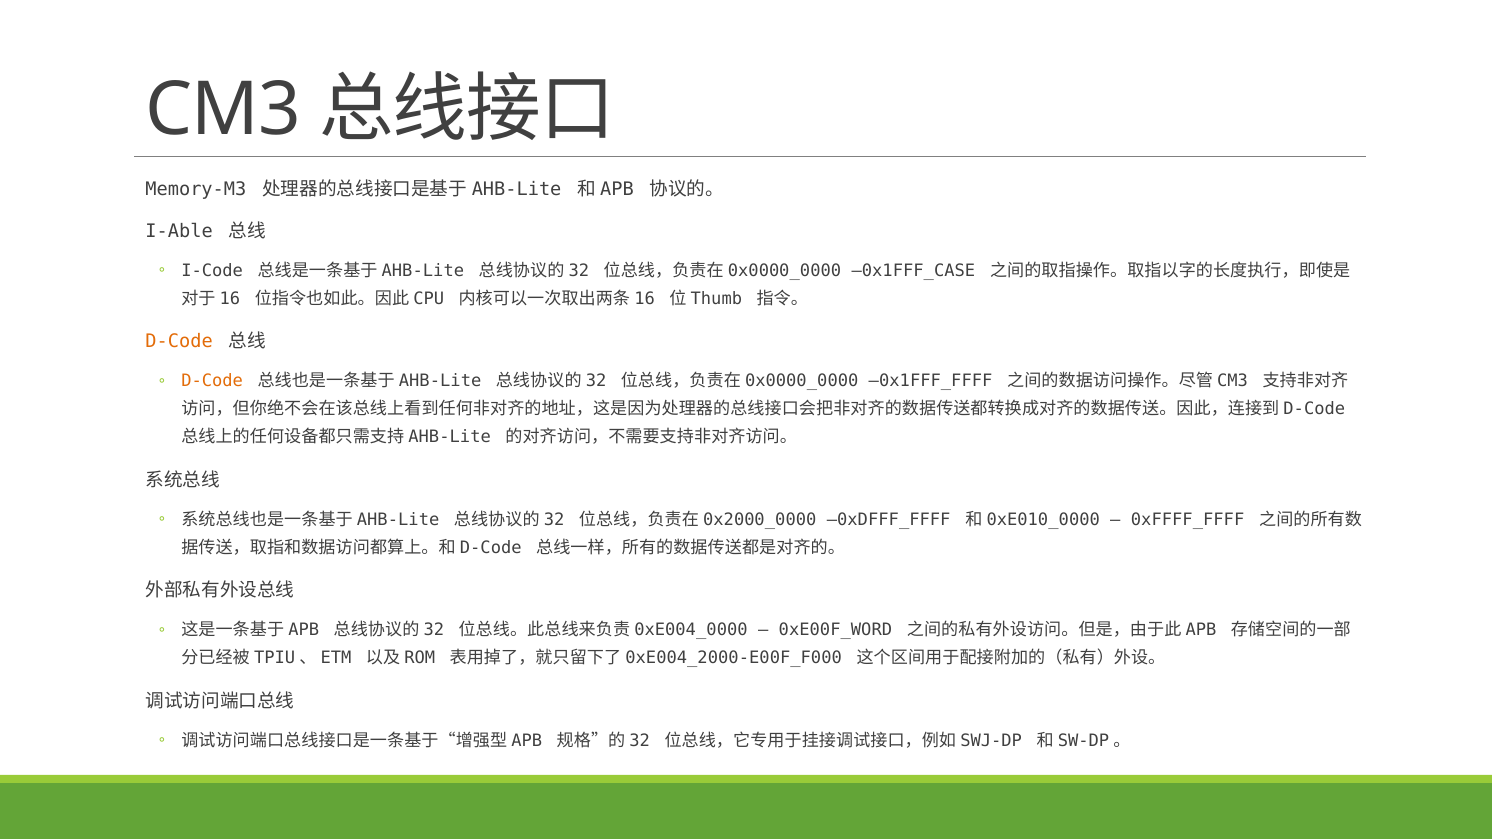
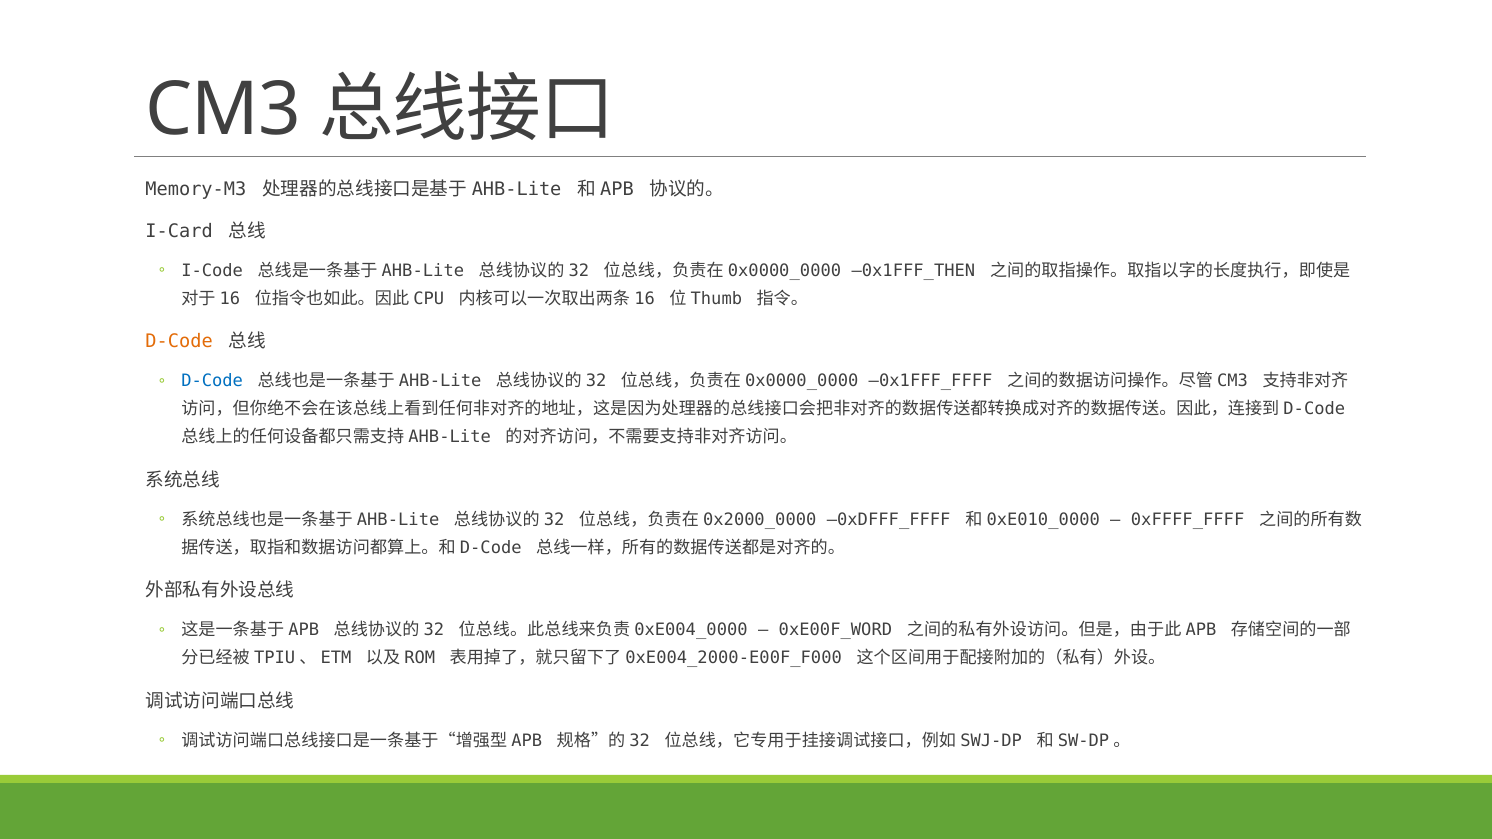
I-Able: I-Able -> I-Card (179, 231)
–0x1FFF_CASE: –0x1FFF_CASE -> –0x1FFF_THEN (913, 271)
D‐Code colour: orange -> blue (212, 381)
